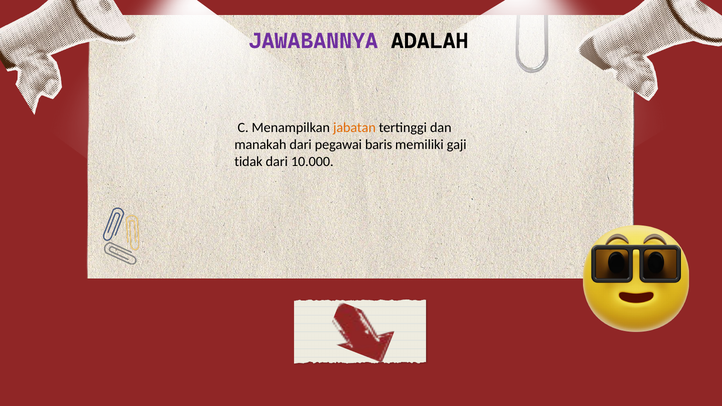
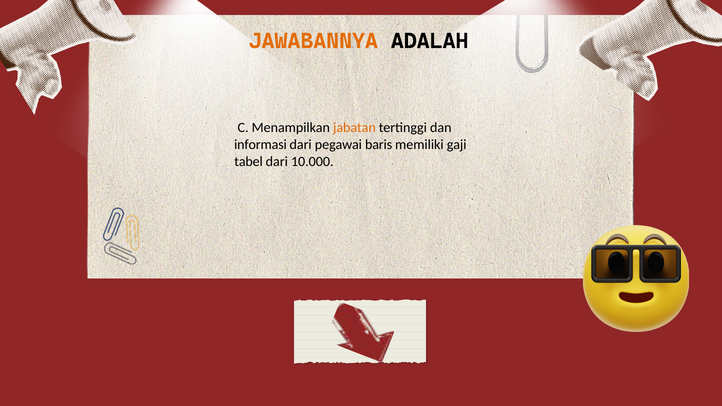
JAWABANNYA colour: purple -> orange (313, 41)
manakah: manakah -> informasi (260, 145)
tidak: tidak -> tabel (249, 161)
